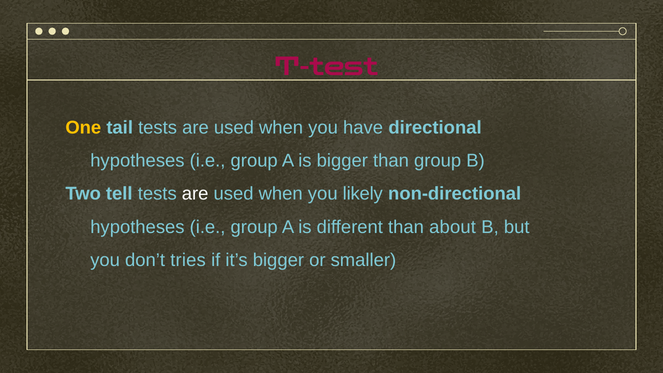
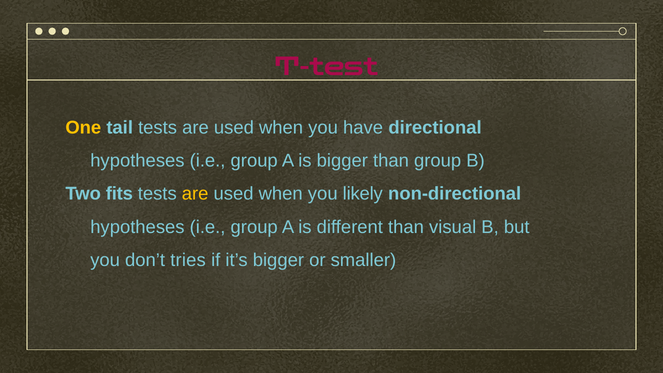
tell: tell -> fits (119, 194)
are colour: white -> yellow (195, 194)
about: about -> visual (453, 227)
